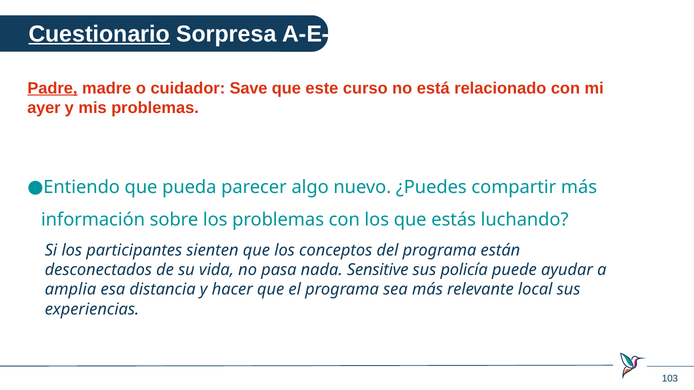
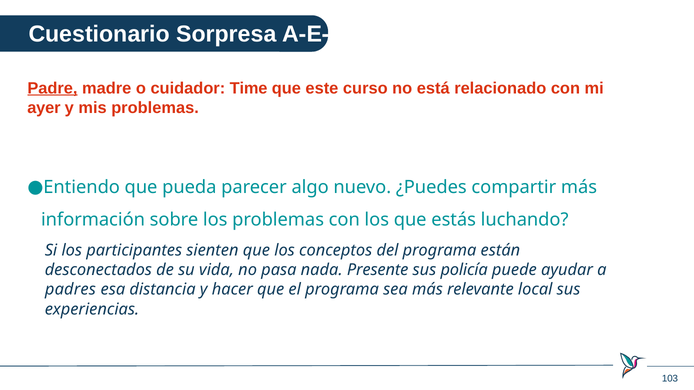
Cuestionario underline: present -> none (99, 34)
Save: Save -> Time (249, 88)
Sensitive: Sensitive -> Presente (378, 270)
amplia: amplia -> padres (70, 290)
